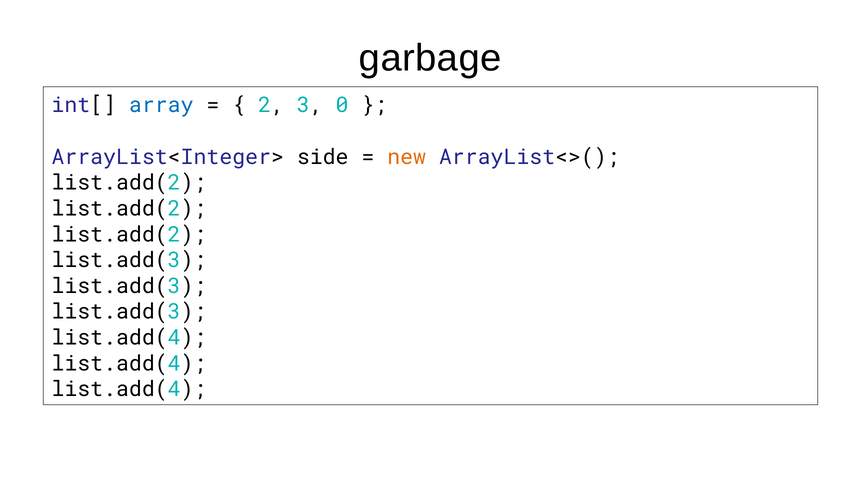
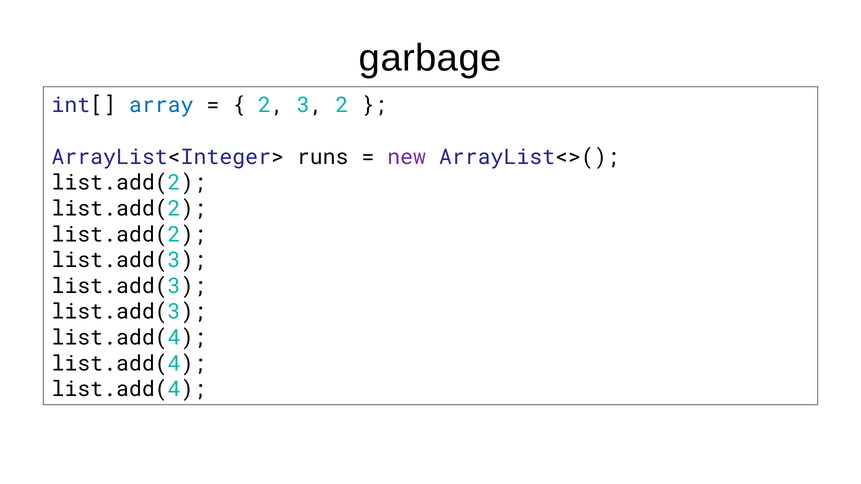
3 0: 0 -> 2 (342, 105)
side: side -> runs (323, 157)
new colour: orange -> purple (407, 157)
